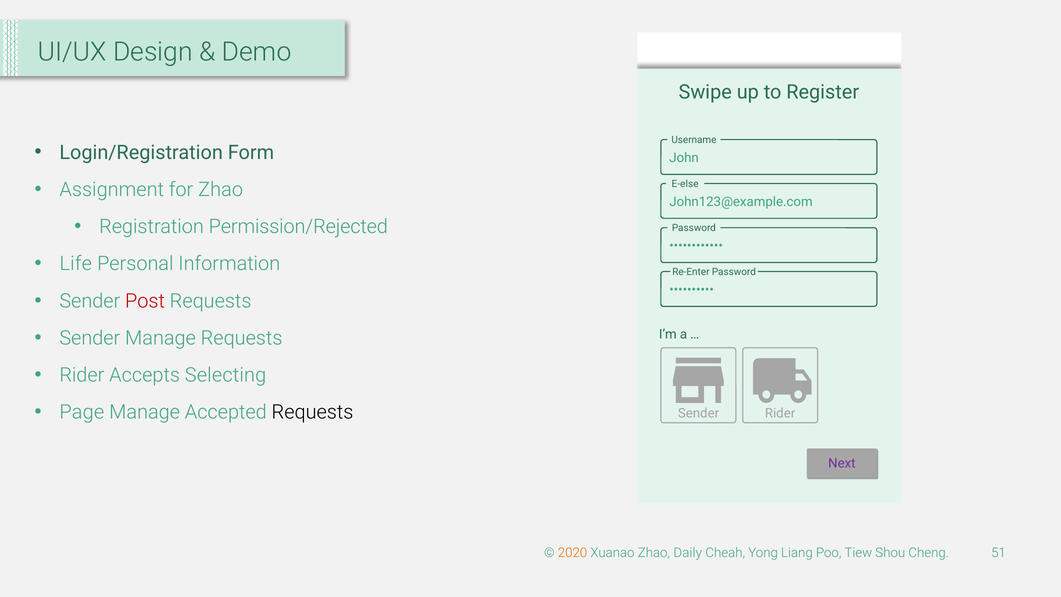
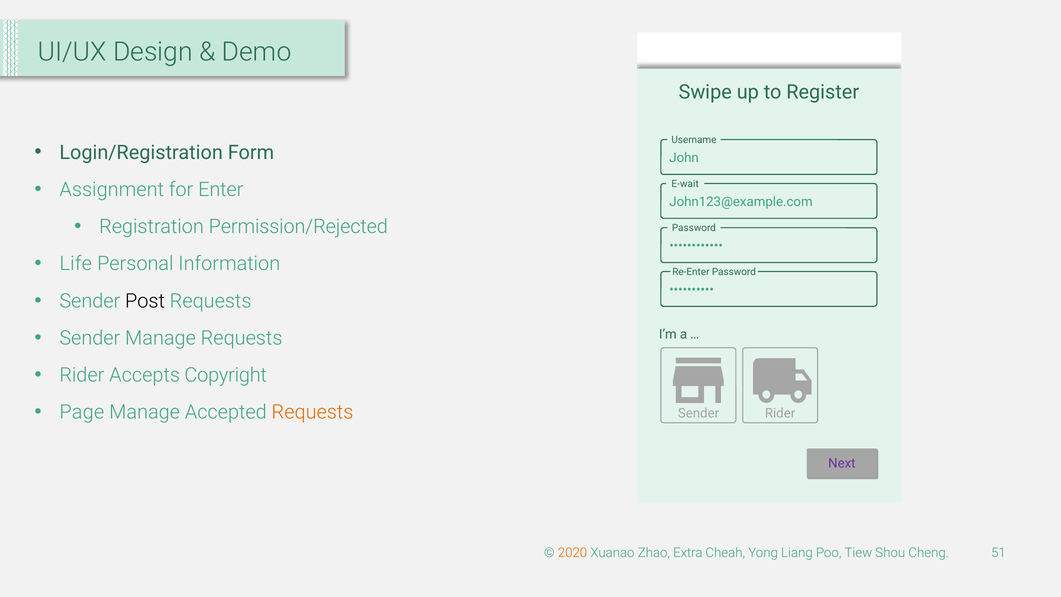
for Zhao: Zhao -> Enter (221, 190)
E-else: E-else -> E-wait (685, 184)
Post colour: red -> black (145, 301)
Selecting: Selecting -> Copyright (226, 375)
Requests colour: black -> orange (312, 412)
Daily: Daily -> Extra (688, 553)
